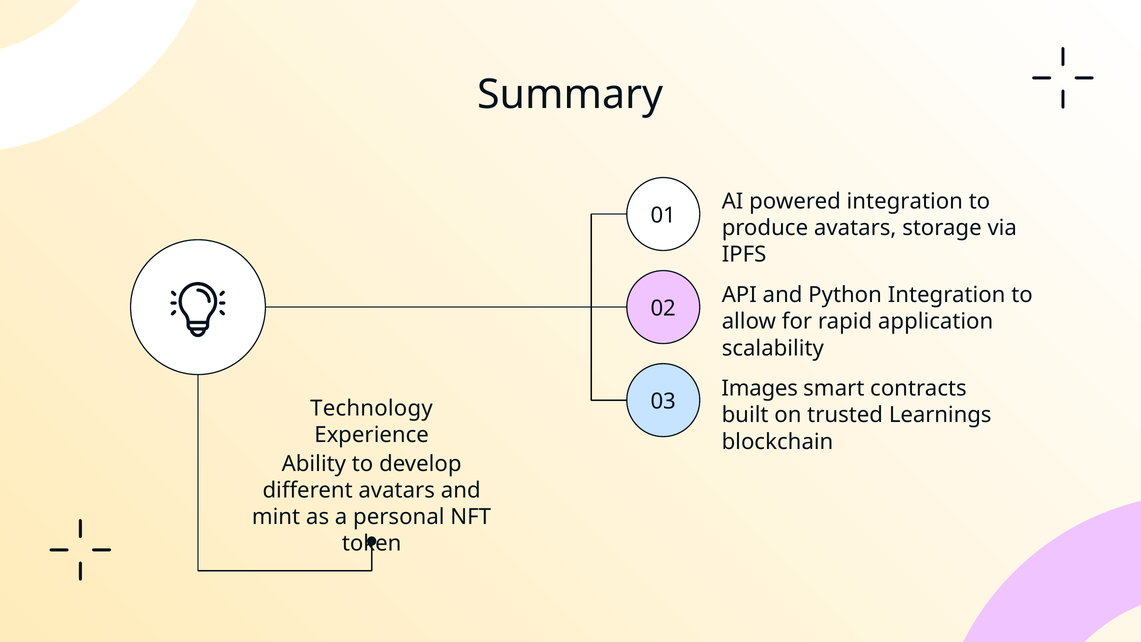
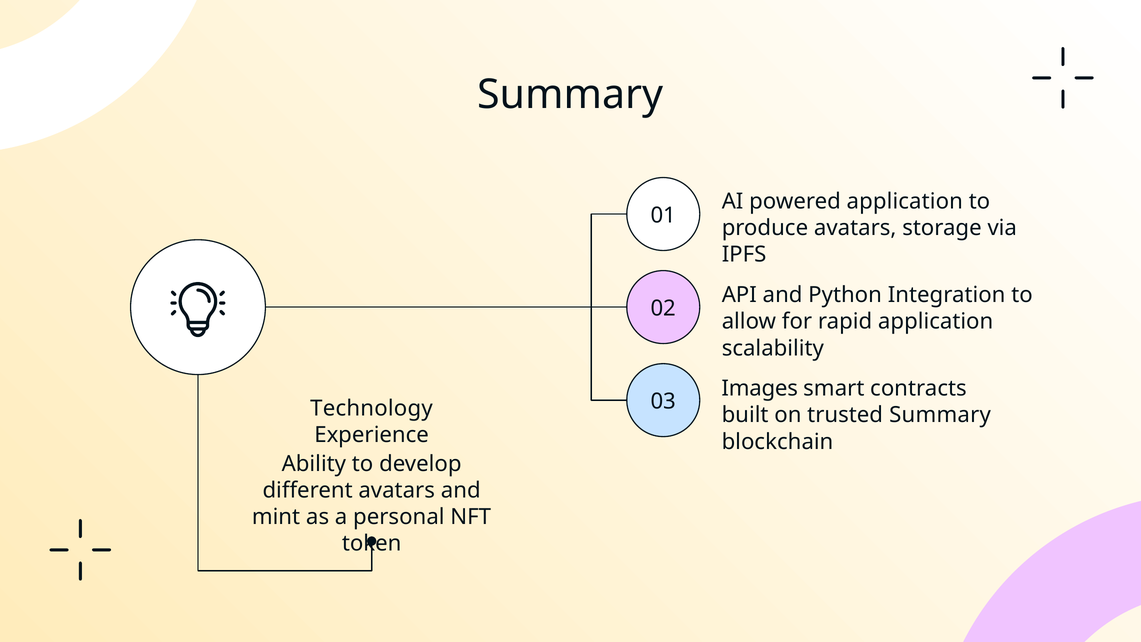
powered integration: integration -> application (905, 201)
trusted Learnings: Learnings -> Summary (940, 415)
